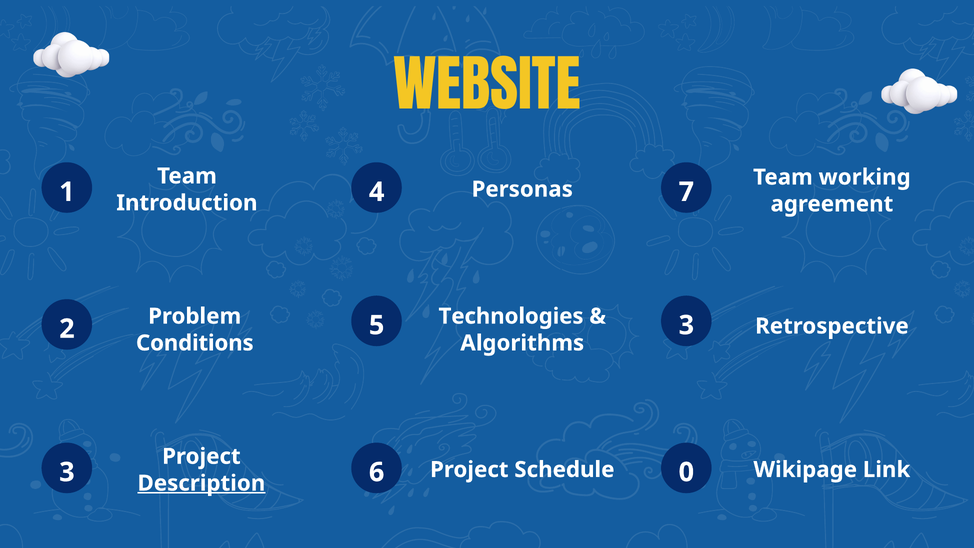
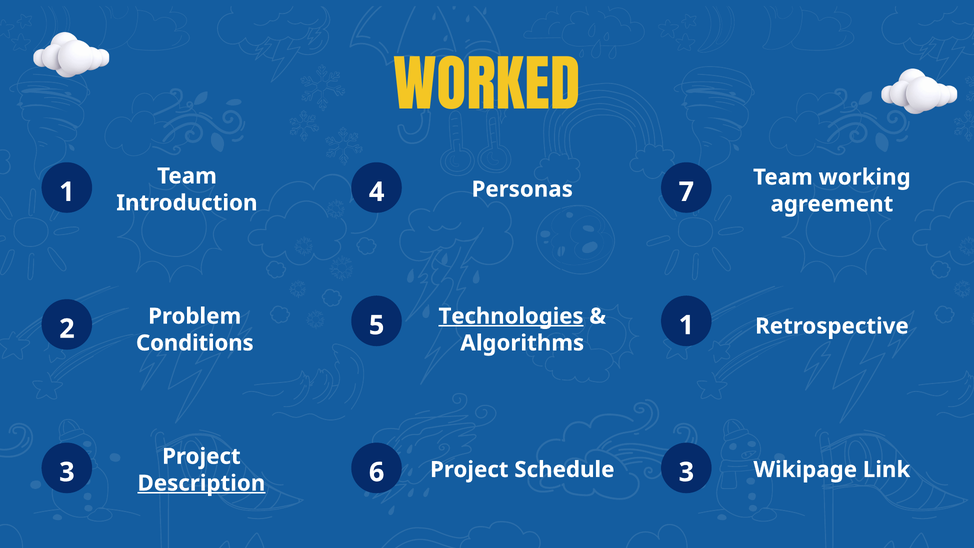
WEBSITE: WEBSITE -> WORKED (487, 89)
Technologies underline: none -> present (511, 316)
5 3: 3 -> 1 (686, 325)
6 0: 0 -> 3 (686, 472)
